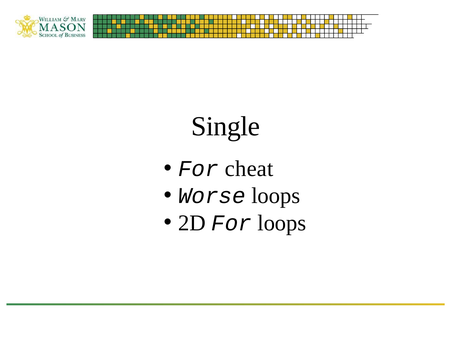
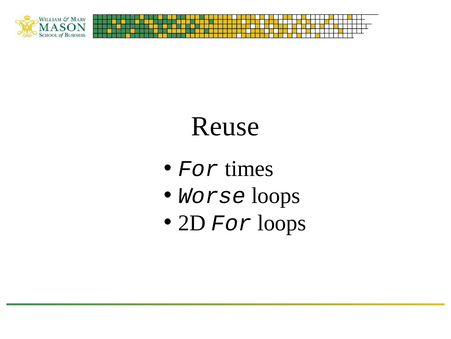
Single: Single -> Reuse (225, 126)
cheat: cheat -> times (249, 168)
